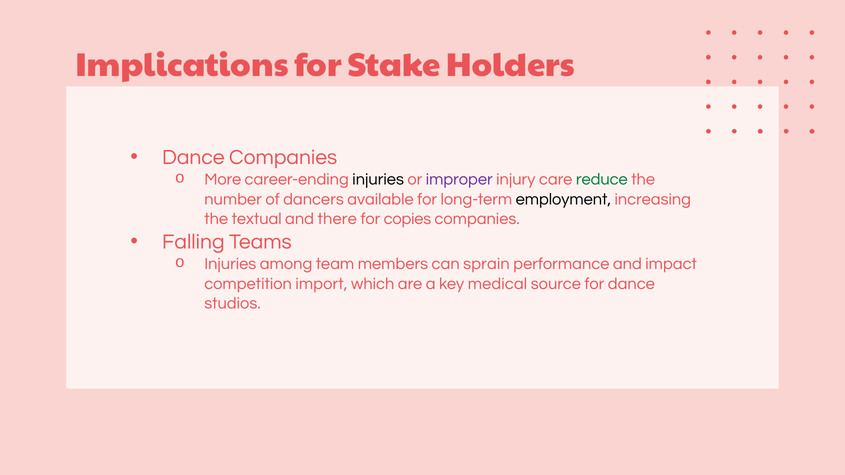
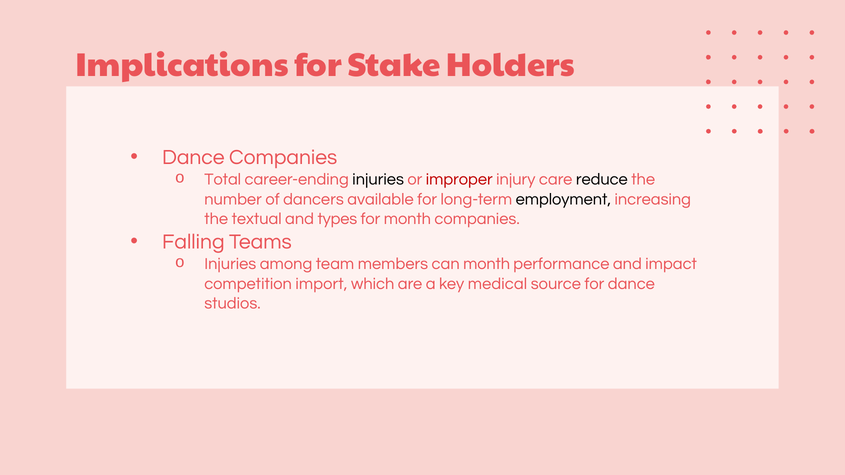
More: More -> Total (223, 180)
improper colour: purple -> red (459, 180)
reduce colour: green -> black (602, 180)
there: there -> types (337, 219)
for copies: copies -> month (407, 219)
can sprain: sprain -> month (487, 264)
